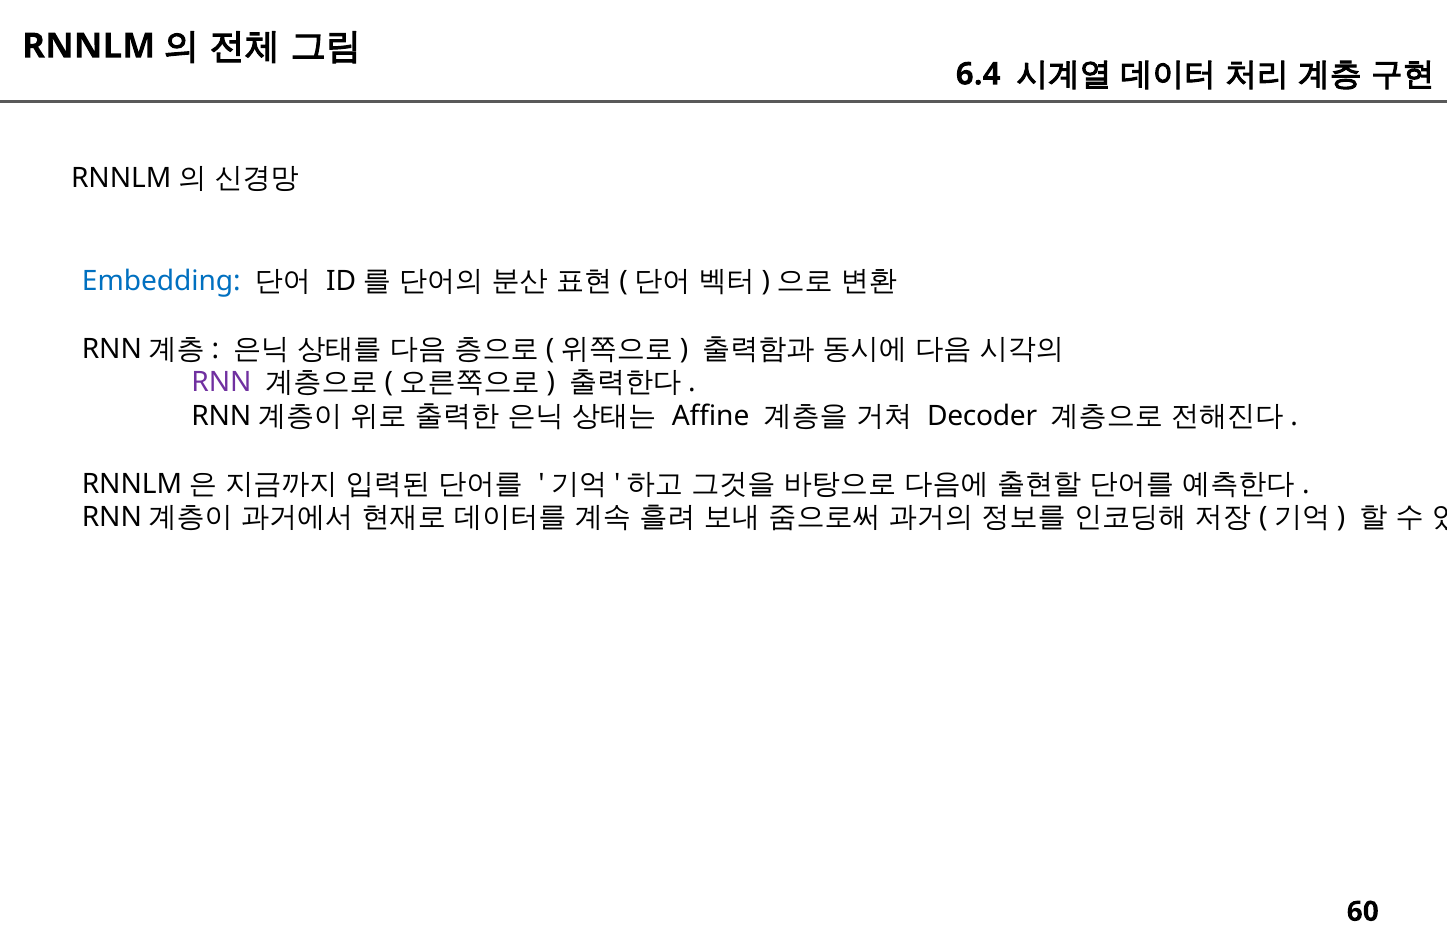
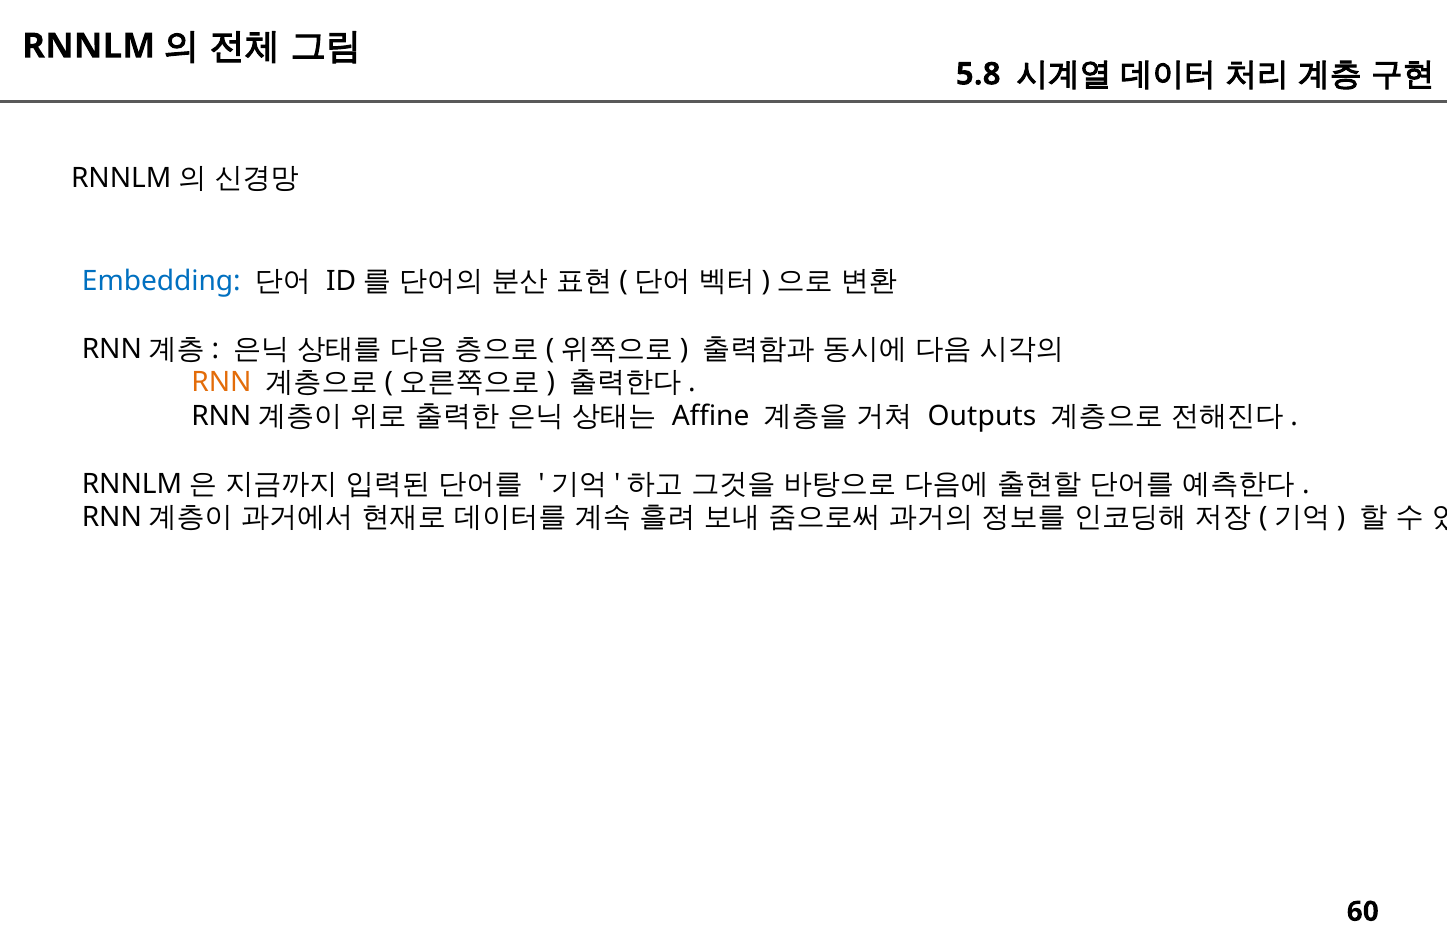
6.4: 6.4 -> 5.8 (978, 74)
RNN colour: purple -> orange (221, 383)
Decoder: Decoder -> Outputs (982, 416)
